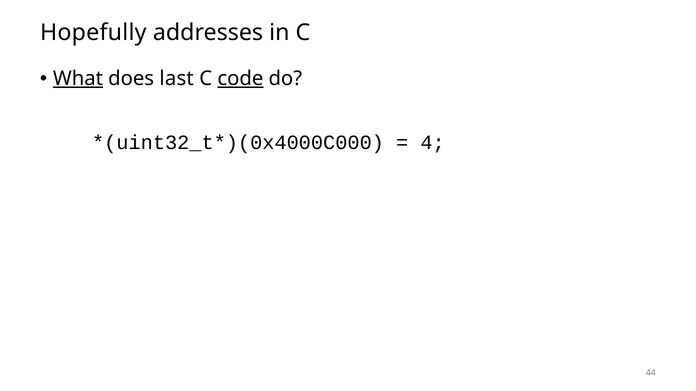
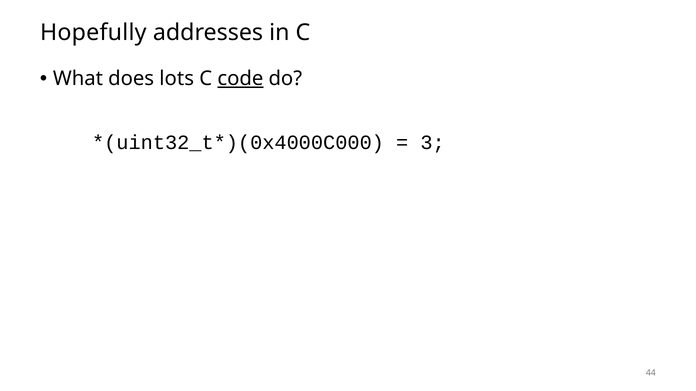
What underline: present -> none (78, 79)
last: last -> lots (177, 79)
4: 4 -> 3 (433, 143)
